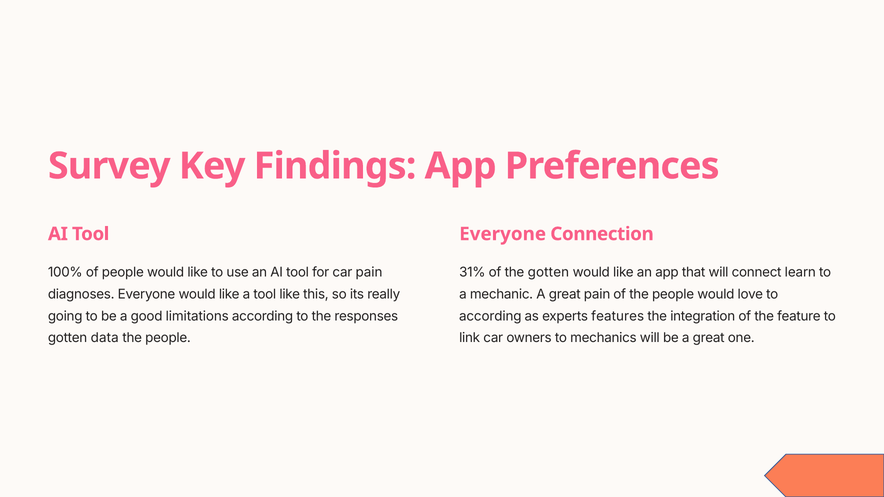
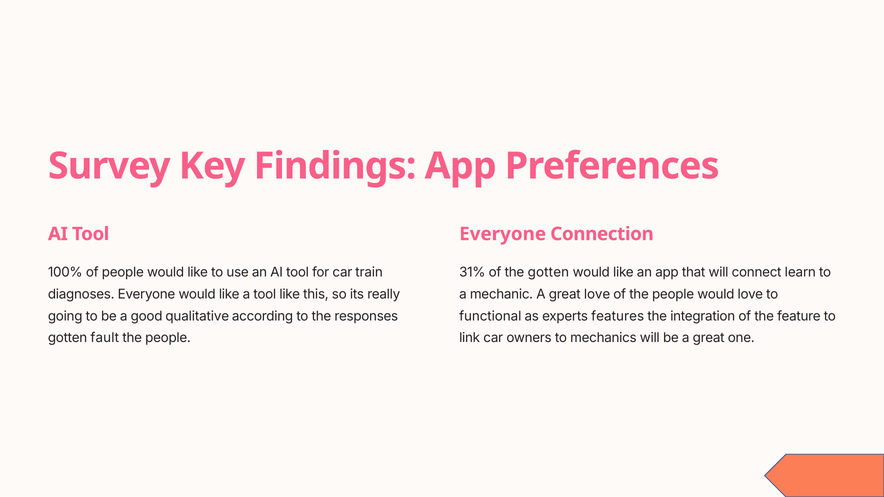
car pain: pain -> train (369, 273)
great pain: pain -> love (597, 295)
limitations: limitations -> qualitative (197, 316)
according: according -> functional (490, 316)
data: data -> fault (105, 338)
